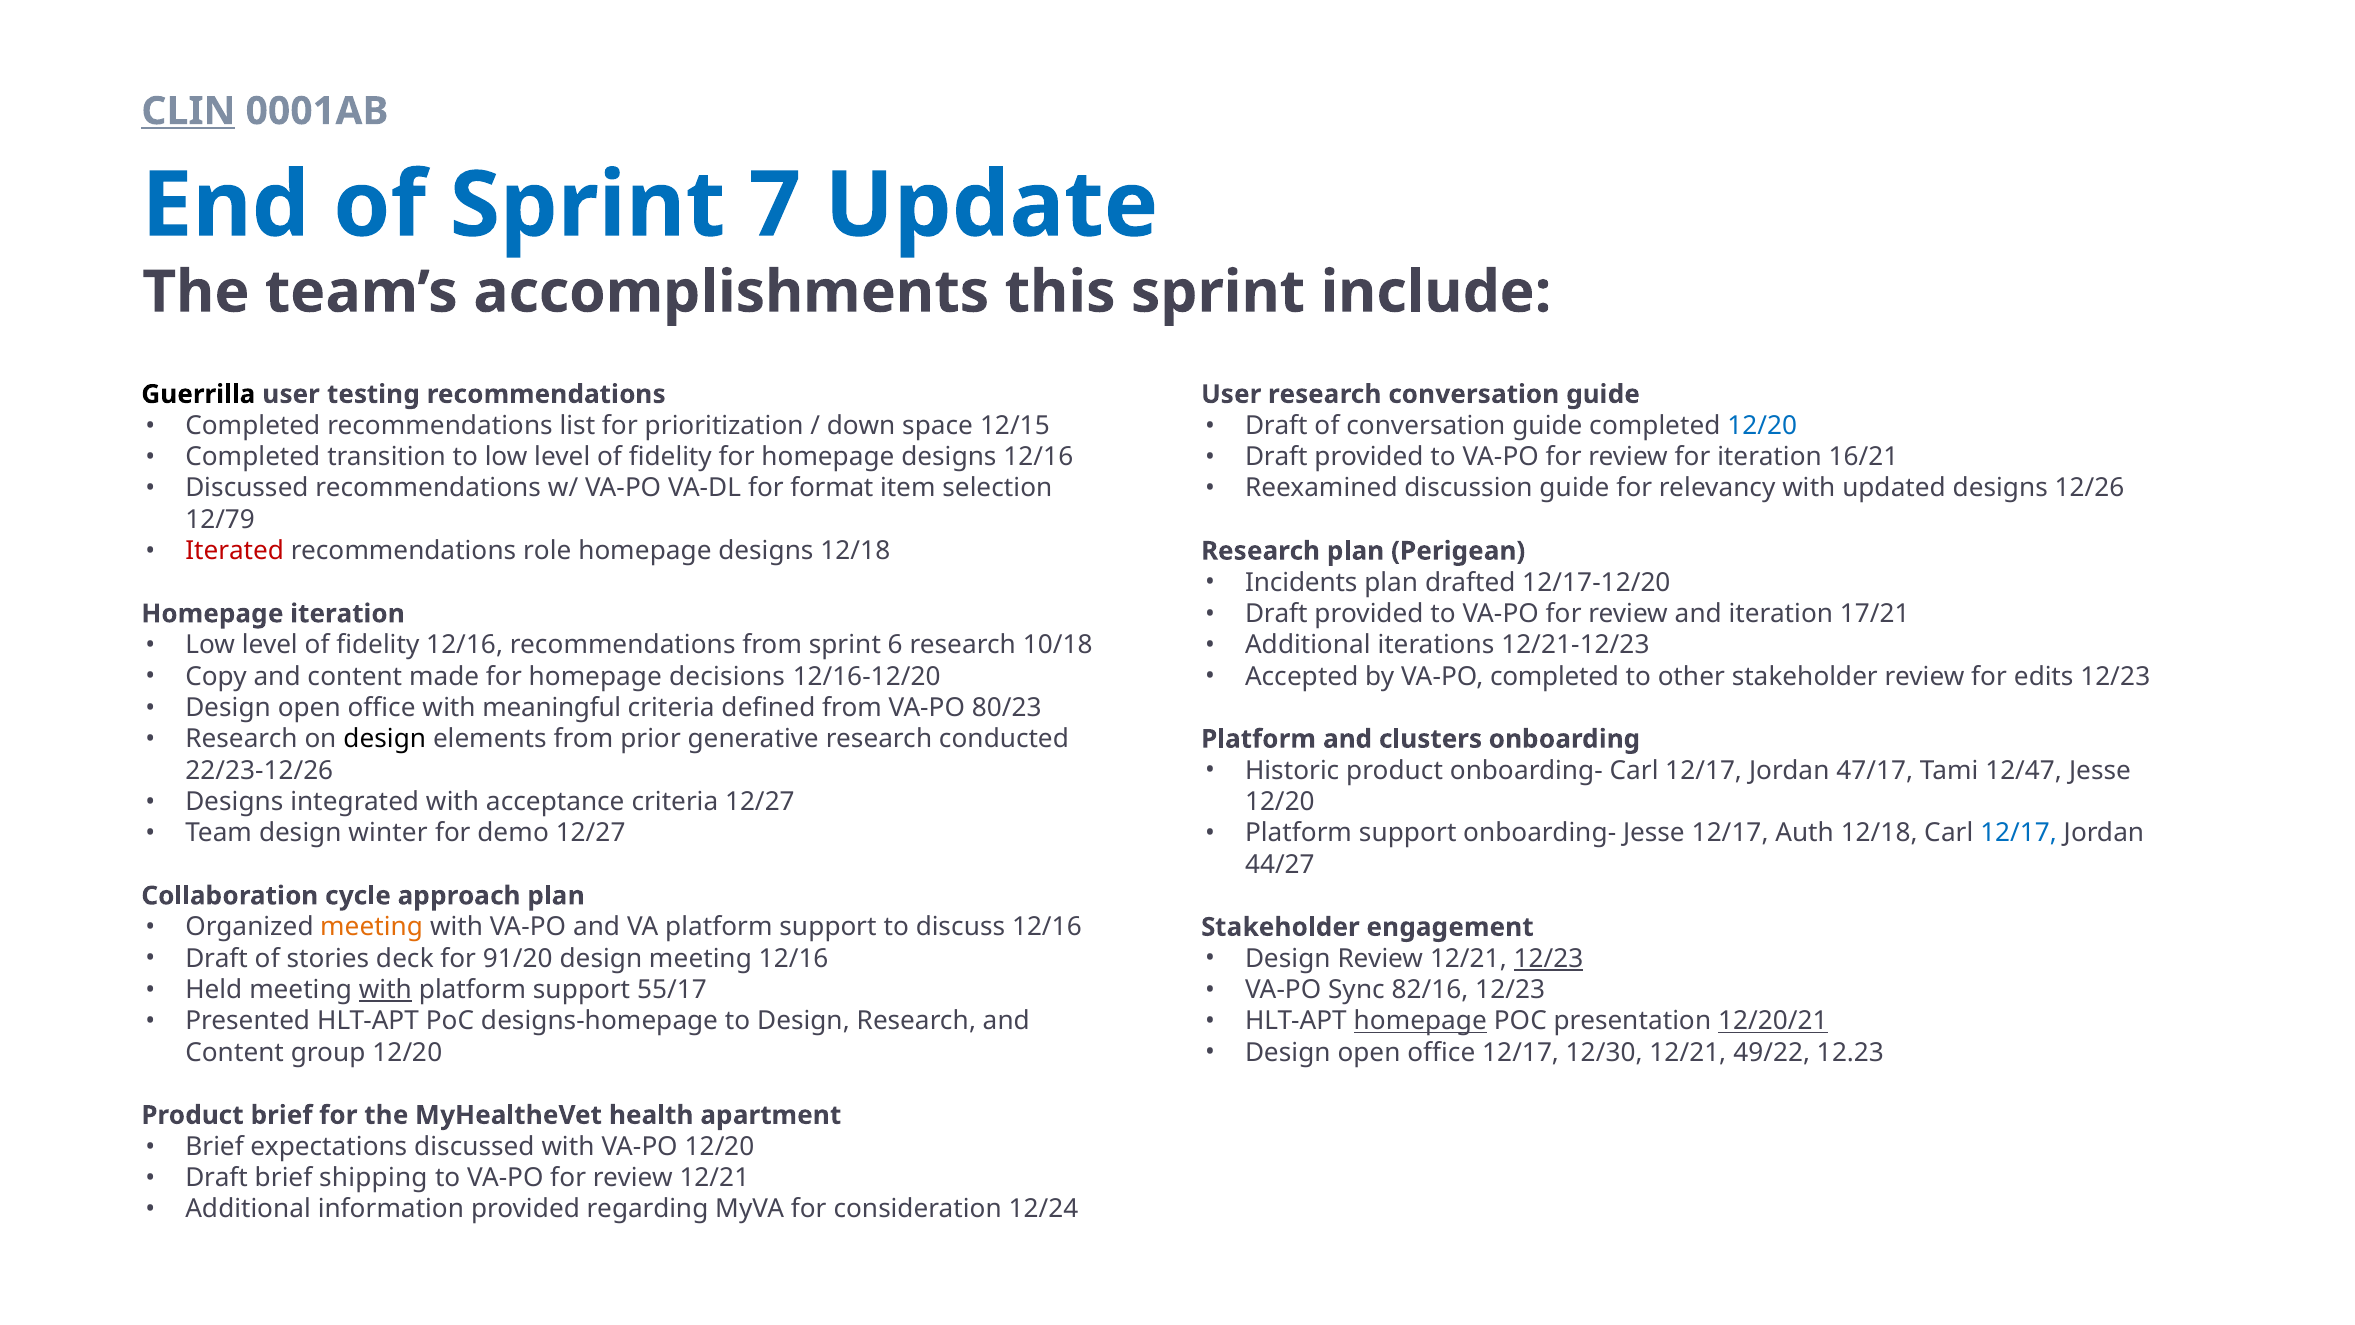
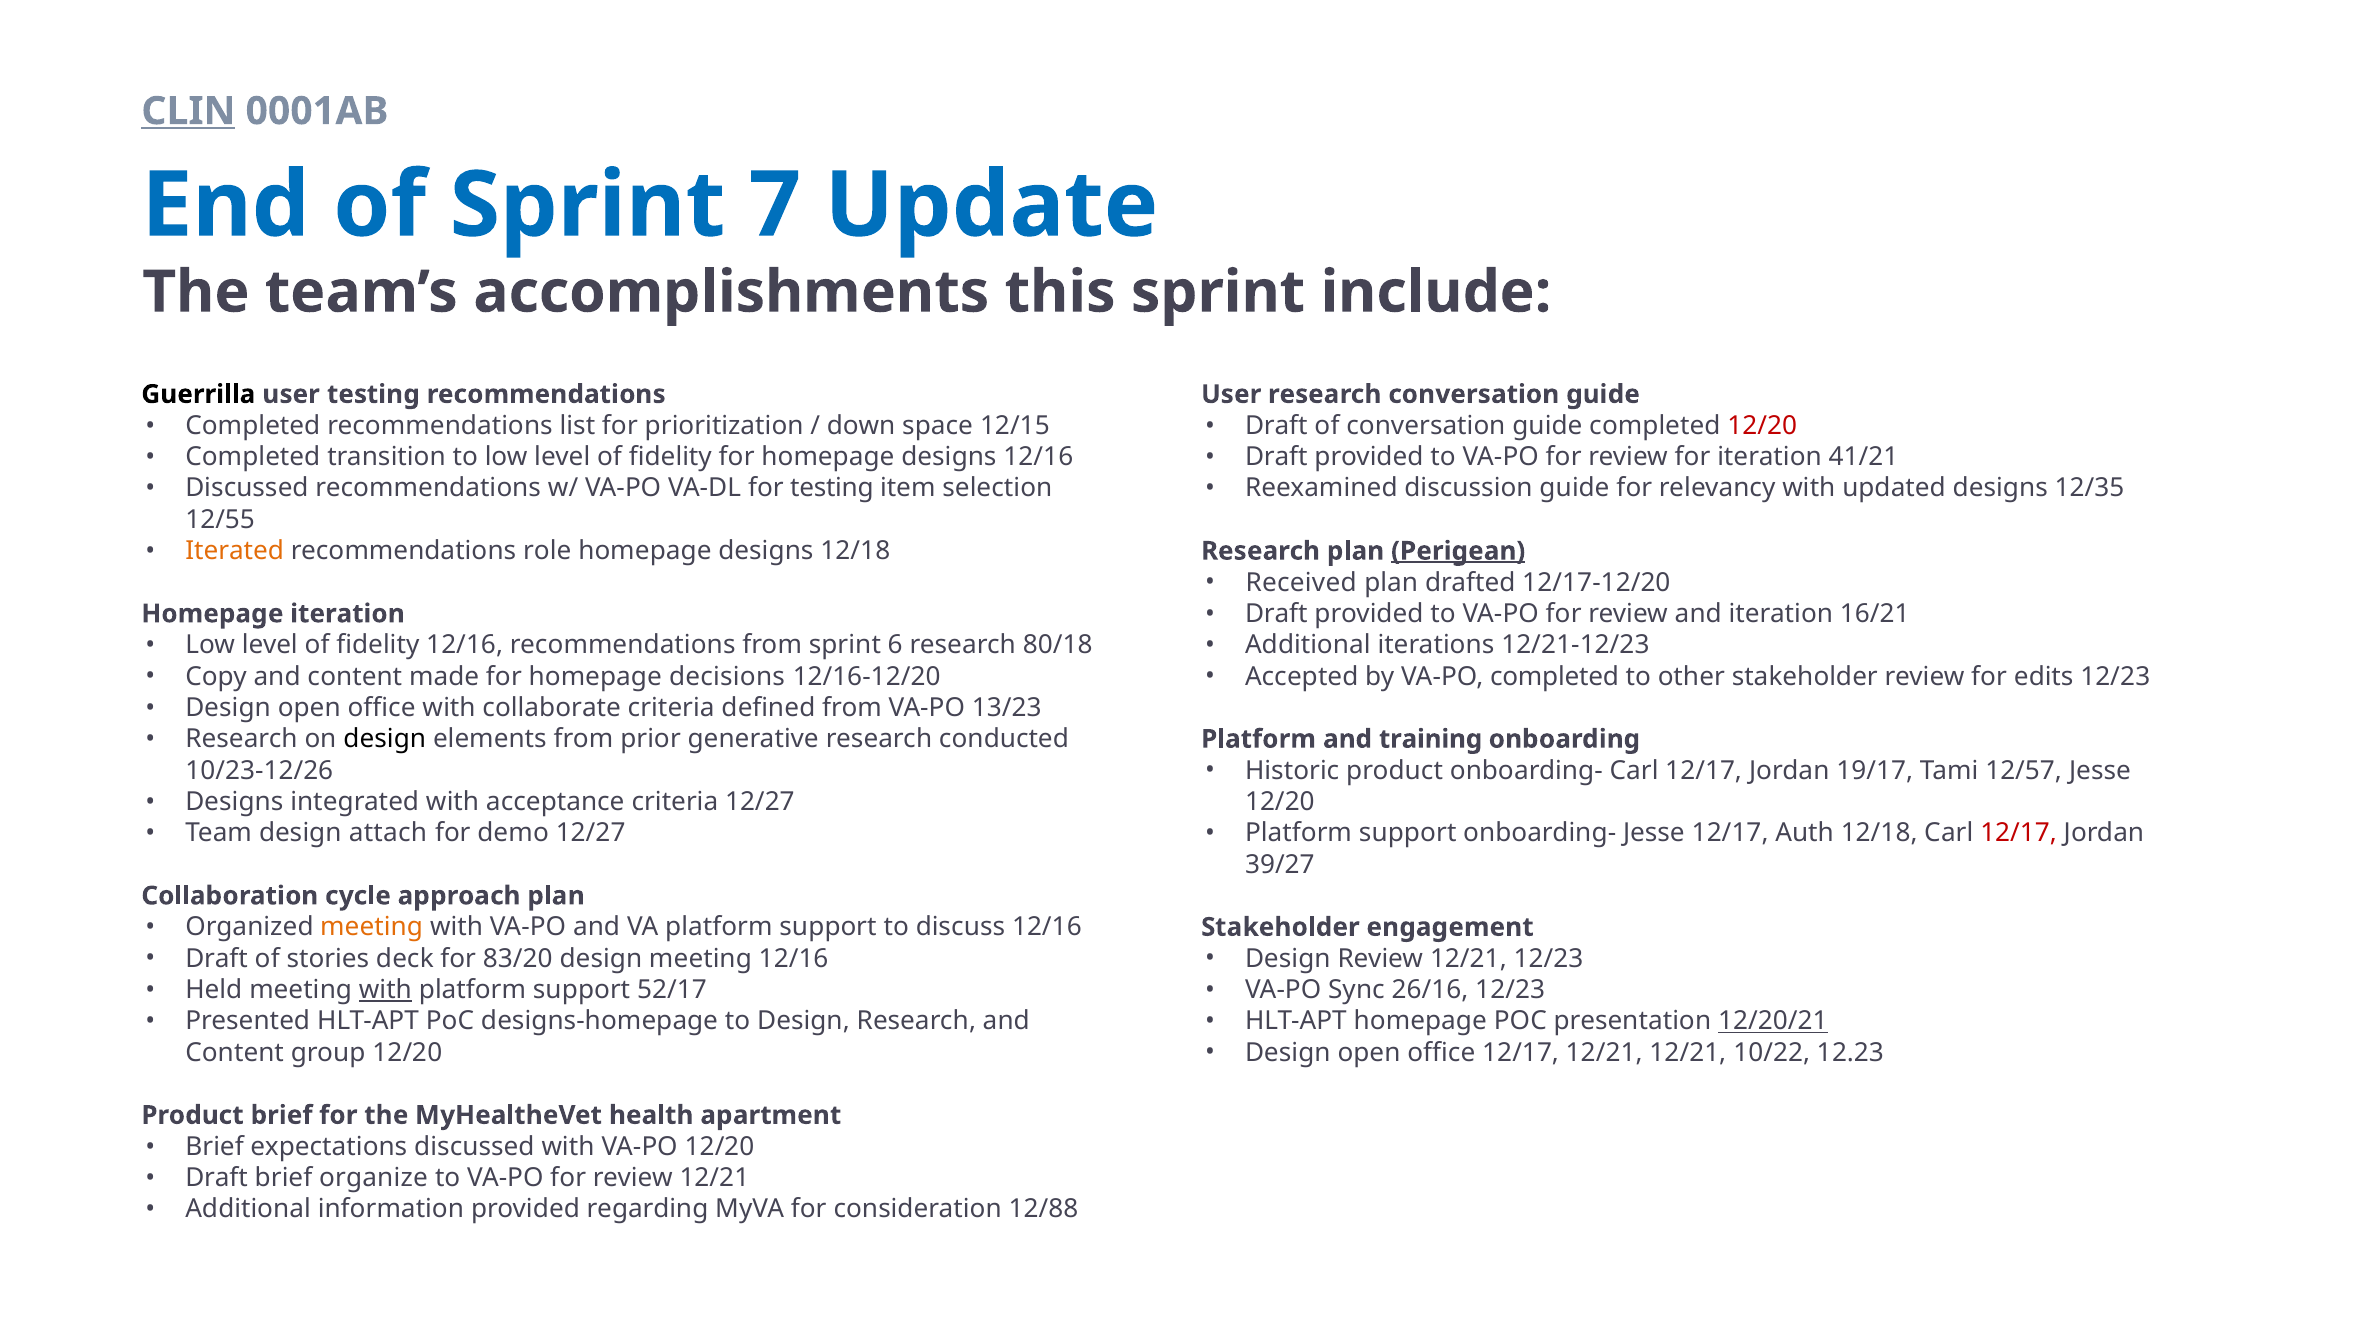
12/20 colour: blue -> red (1762, 426)
16/21: 16/21 -> 41/21 (1863, 457)
for format: format -> testing (832, 488)
12/26: 12/26 -> 12/35 (2090, 488)
12/79: 12/79 -> 12/55 (220, 520)
Iterated colour: red -> orange (235, 551)
Perigean underline: none -> present (1458, 551)
Incidents: Incidents -> Received (1301, 582)
17/21: 17/21 -> 16/21 (1875, 614)
10/18: 10/18 -> 80/18 (1058, 645)
meaningful: meaningful -> collaborate (552, 708)
80/23: 80/23 -> 13/23 (1007, 708)
clusters: clusters -> training (1431, 739)
47/17: 47/17 -> 19/17 (1875, 770)
12/47: 12/47 -> 12/57 (2024, 770)
22/23-12/26: 22/23-12/26 -> 10/23-12/26 (259, 770)
winter: winter -> attach (388, 833)
12/17 colour: blue -> red (2019, 833)
44/27: 44/27 -> 39/27 (1280, 864)
91/20: 91/20 -> 83/20 (518, 958)
12/23 underline: present -> none (1548, 958)
55/17: 55/17 -> 52/17 (672, 990)
82/16: 82/16 -> 26/16 (1430, 990)
homepage underline: present -> none (1420, 1021)
12/17 12/30: 12/30 -> 12/21 (1604, 1052)
49/22: 49/22 -> 10/22 (1772, 1052)
shipping: shipping -> organize (373, 1178)
12/24: 12/24 -> 12/88 (1044, 1209)
